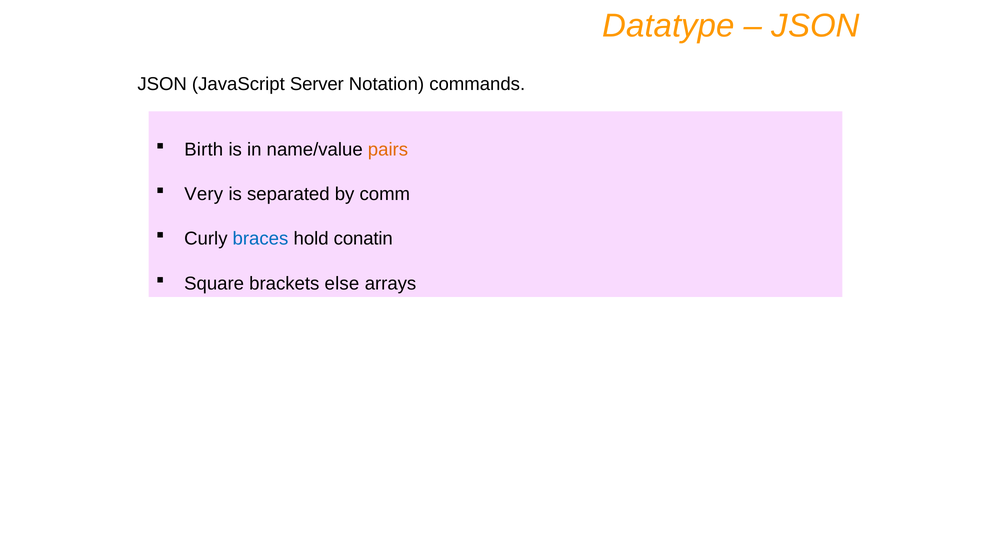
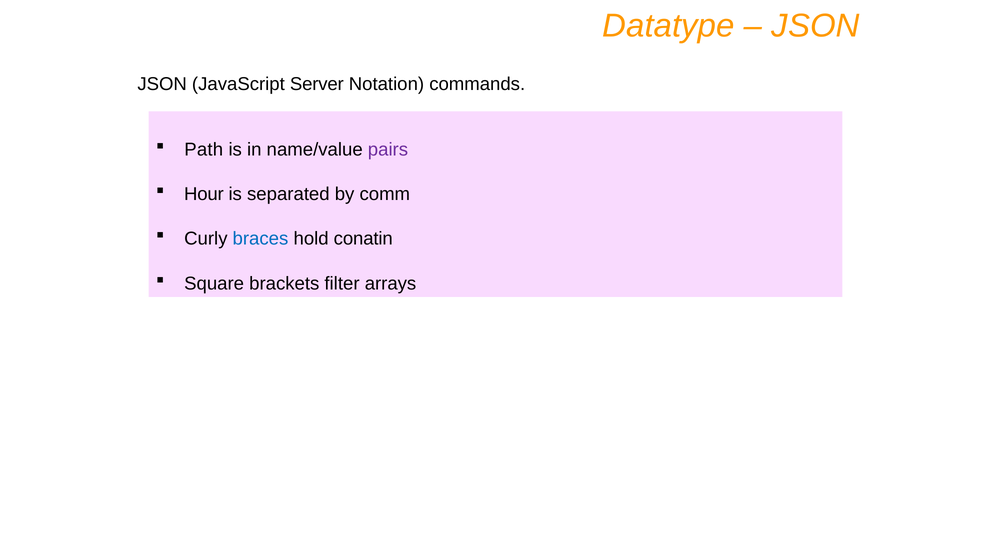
Birth: Birth -> Path (204, 150)
pairs colour: orange -> purple (388, 150)
Very: Very -> Hour (204, 194)
else: else -> filter (342, 284)
